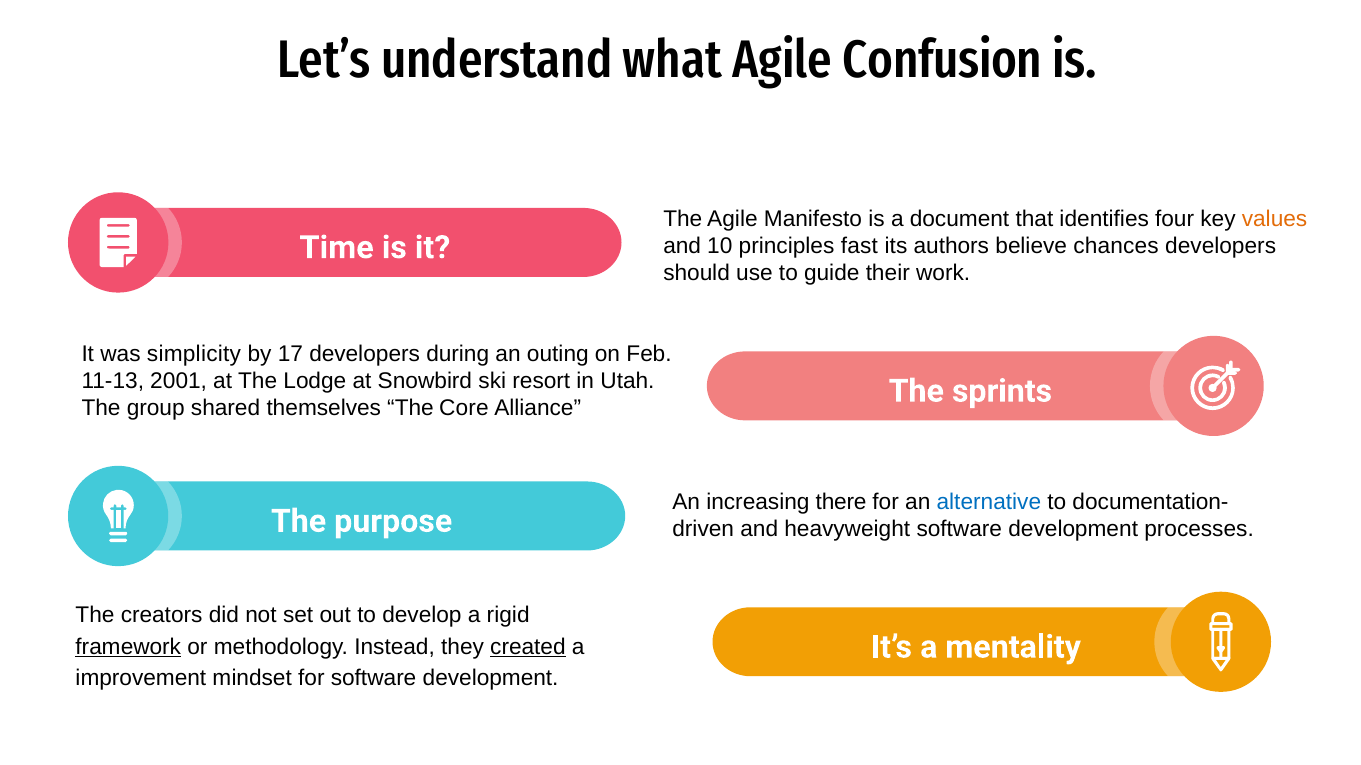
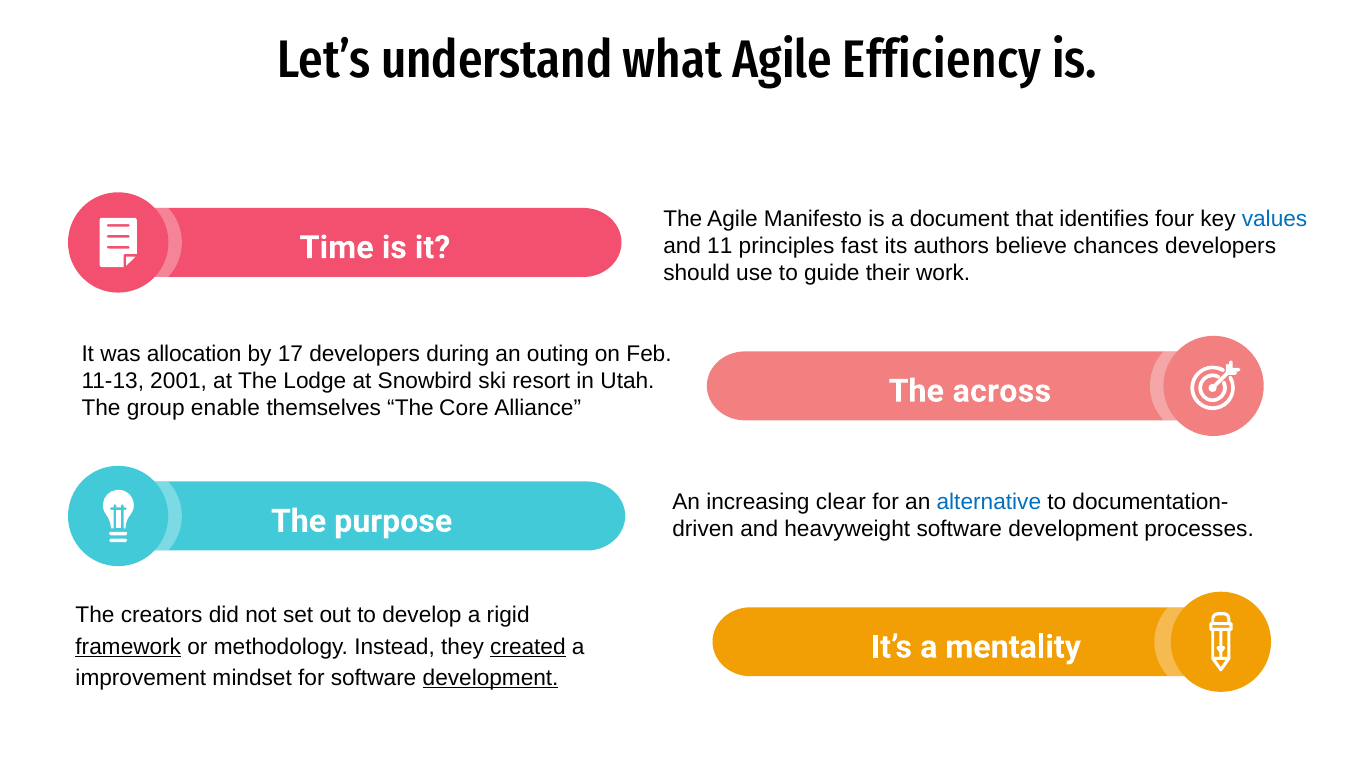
Confusion: Confusion -> Efficiency (942, 60)
values colour: orange -> blue (1275, 219)
10: 10 -> 11 (720, 246)
simplicity: simplicity -> allocation (194, 354)
sprints: sprints -> across (1002, 391)
shared: shared -> enable (225, 408)
there: there -> clear (841, 502)
development underline: none -> present (491, 678)
